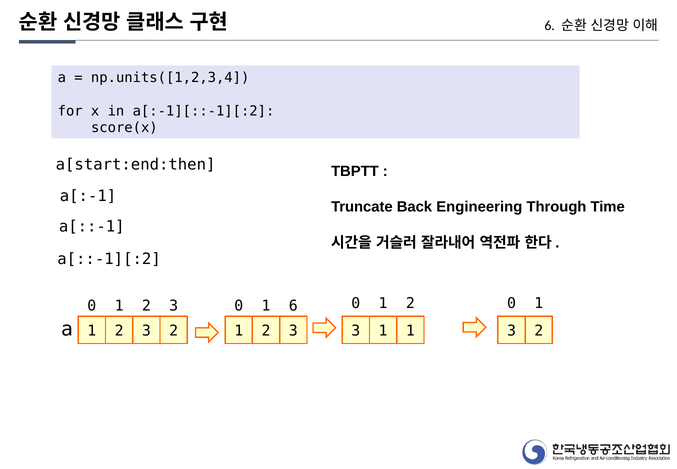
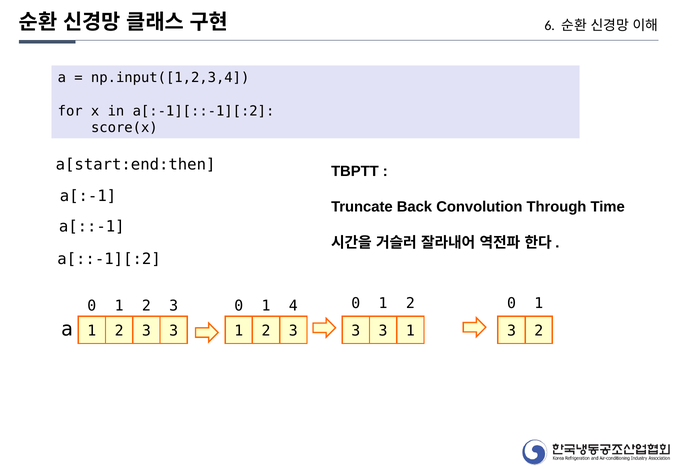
np.units([1,2,3,4: np.units([1,2,3,4 -> np.input([1,2,3,4 (170, 78)
Engineering: Engineering -> Convolution (479, 207)
1 6: 6 -> 4 (293, 306)
2 3 2: 2 -> 3 (174, 331)
1: 1 -> 3 (383, 331)
